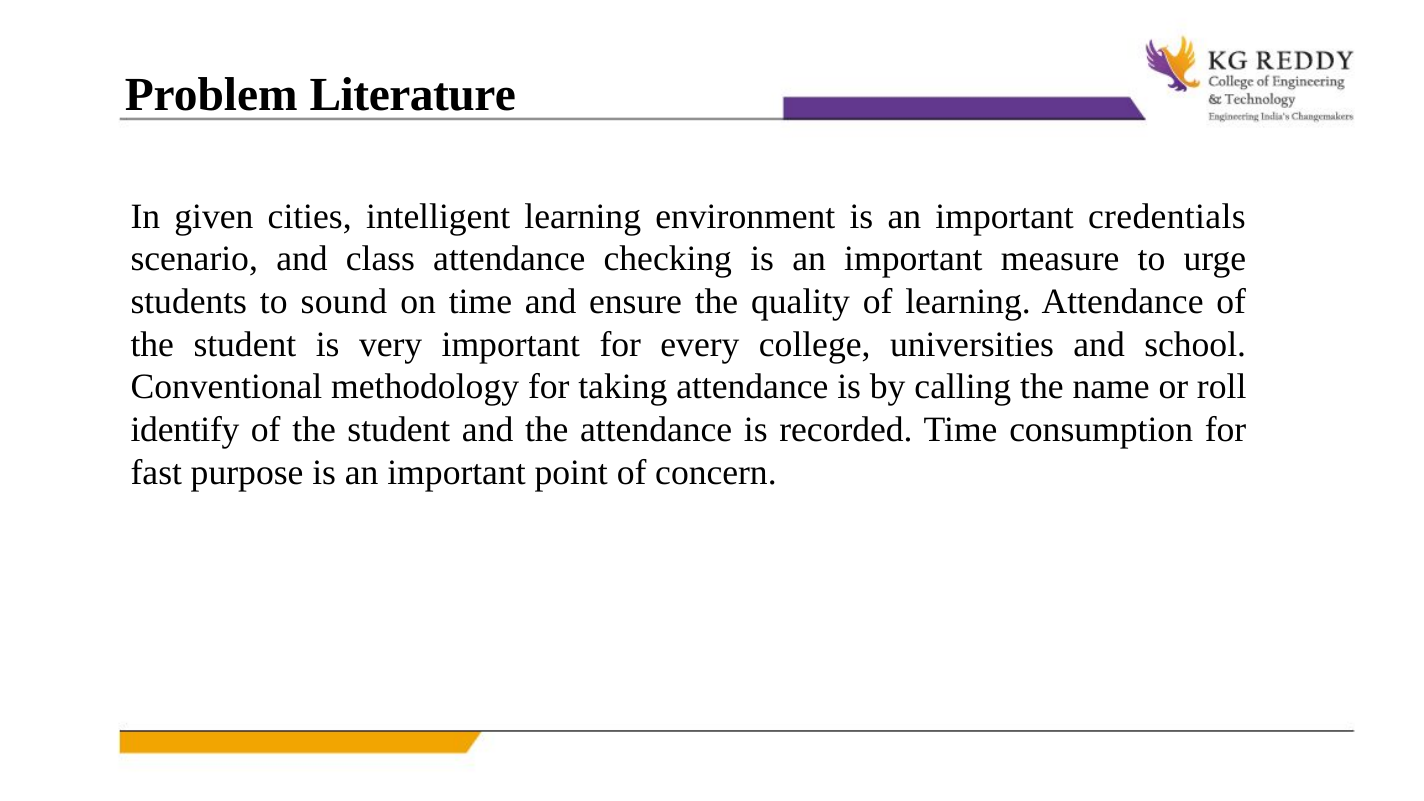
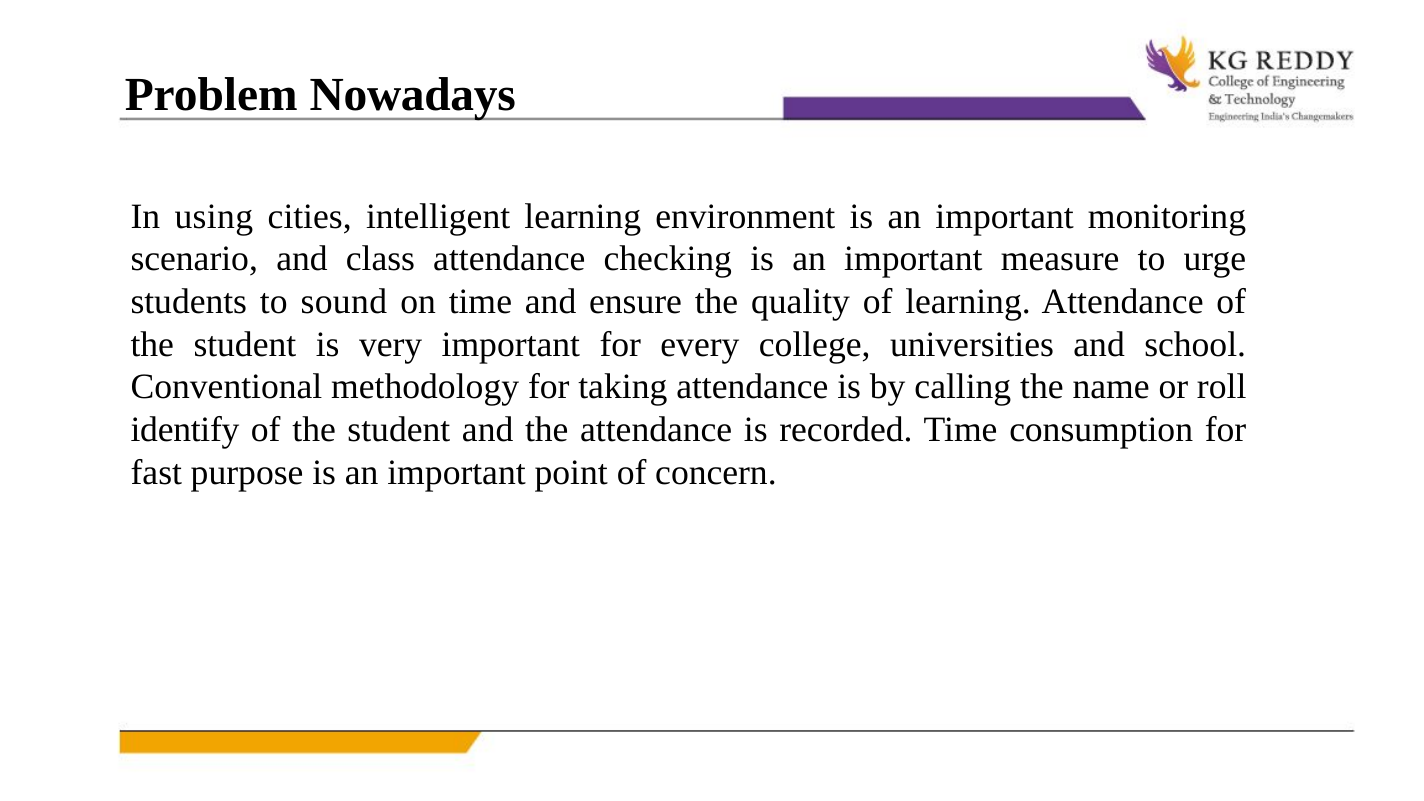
Literature: Literature -> Nowadays (413, 94)
given: given -> using (214, 216)
credentials: credentials -> monitoring (1167, 216)
